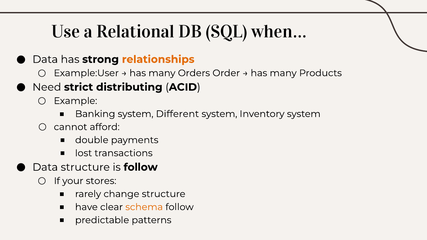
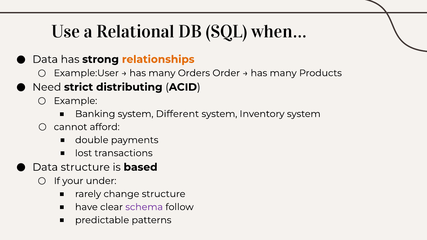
is follow: follow -> based (141, 167)
stores: stores -> under (101, 181)
schema colour: orange -> purple (144, 207)
